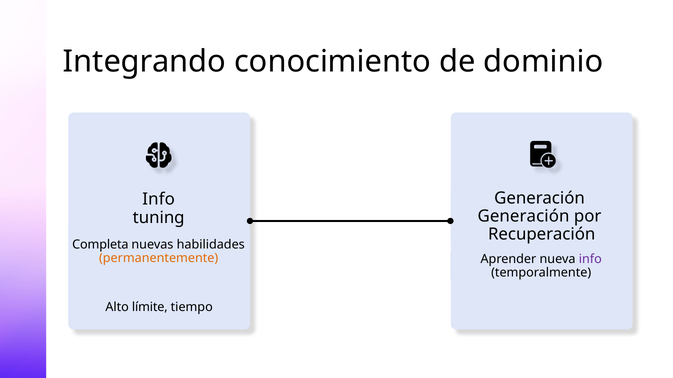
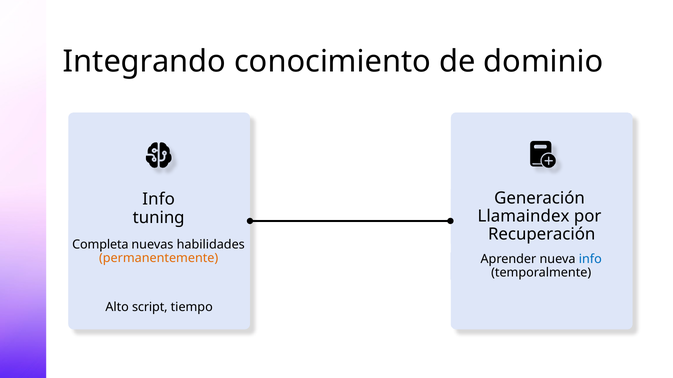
Generación: Generación -> Llamaindex (524, 217)
info colour: purple -> blue (590, 260)
límite: límite -> script (150, 308)
